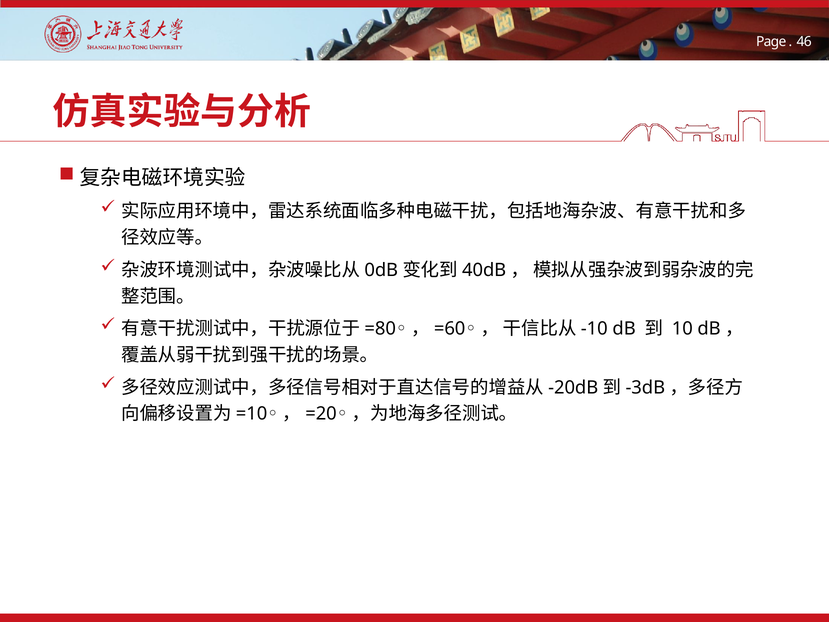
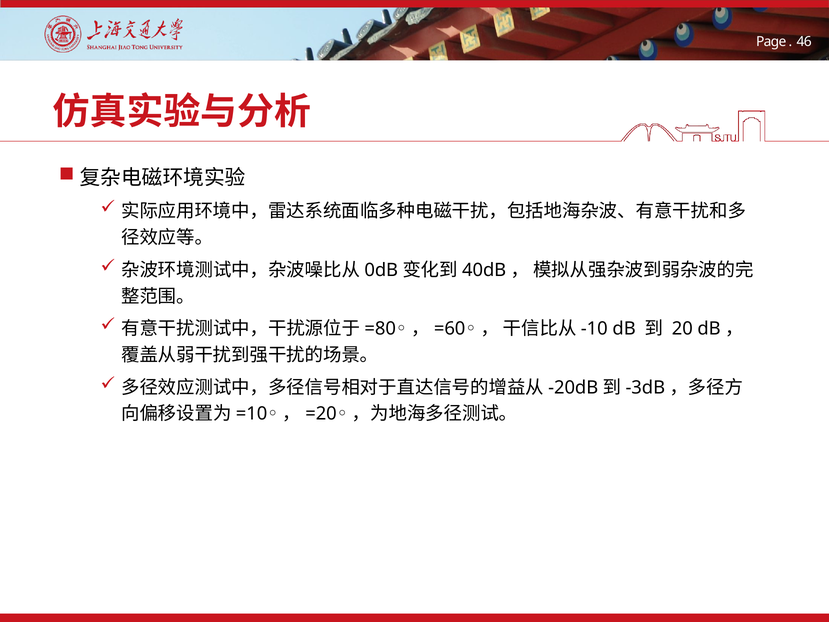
10: 10 -> 20 (682, 329)
